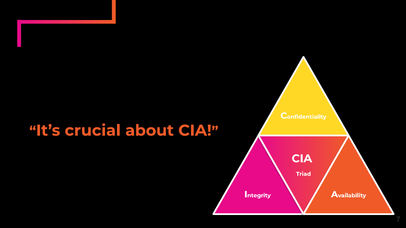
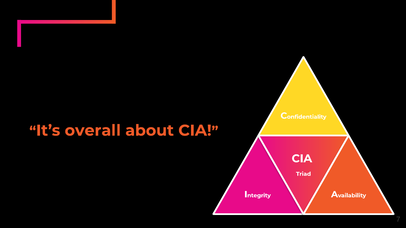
crucial: crucial -> overall (93, 131)
